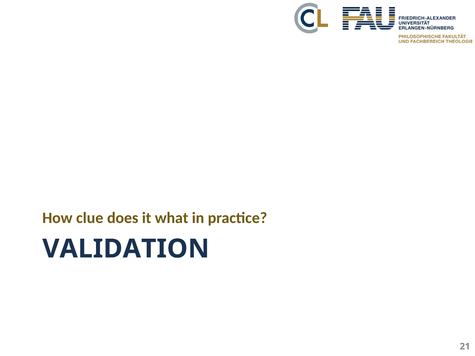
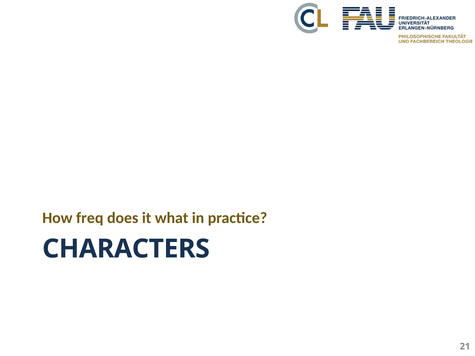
clue: clue -> freq (90, 218)
VALIDATION: VALIDATION -> CHARACTERS (126, 249)
